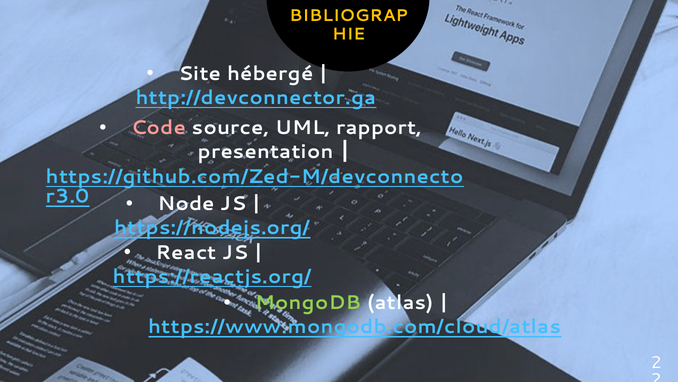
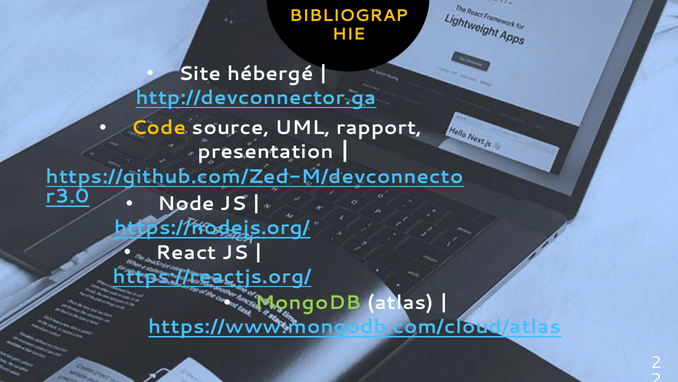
Code colour: pink -> yellow (158, 128)
